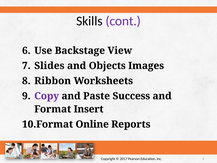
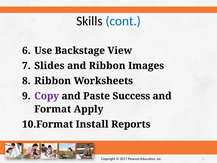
cont colour: purple -> blue (123, 21)
and Objects: Objects -> Ribbon (107, 66)
Insert: Insert -> Apply (89, 109)
Online: Online -> Install (92, 124)
